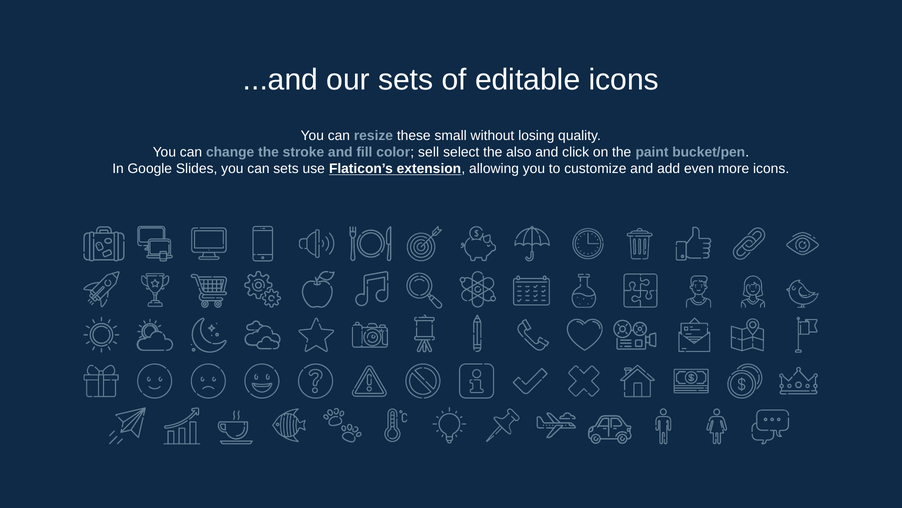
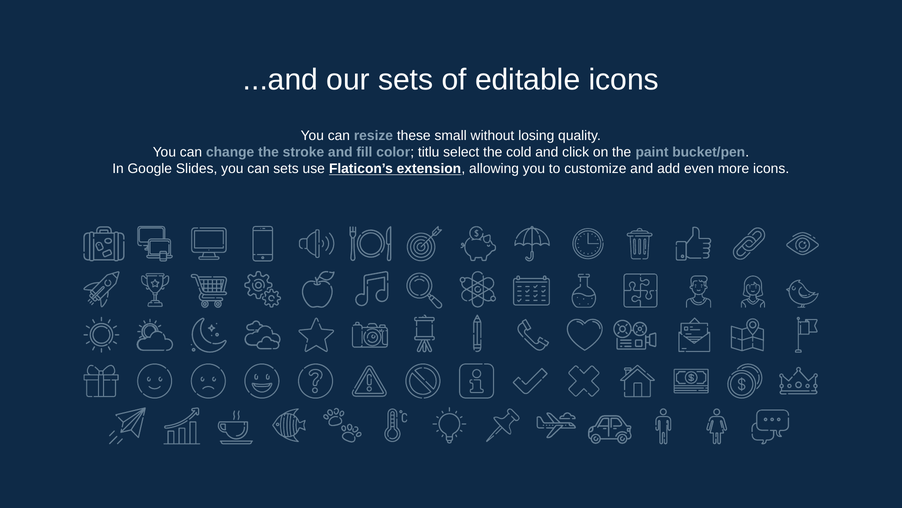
sell: sell -> titlu (429, 152)
also: also -> cold (519, 152)
